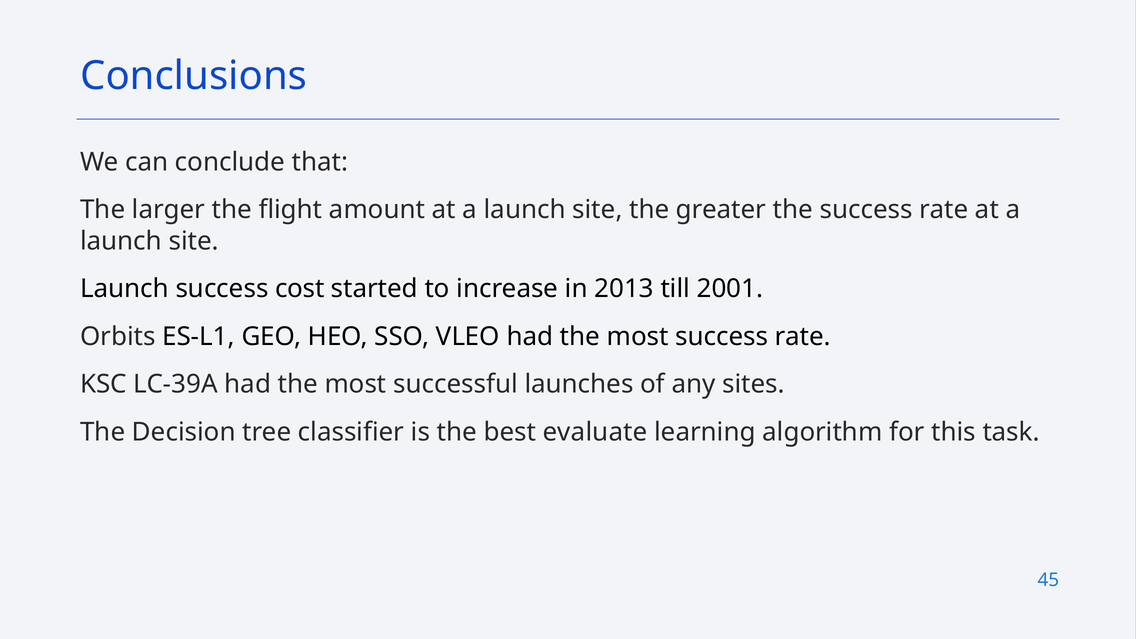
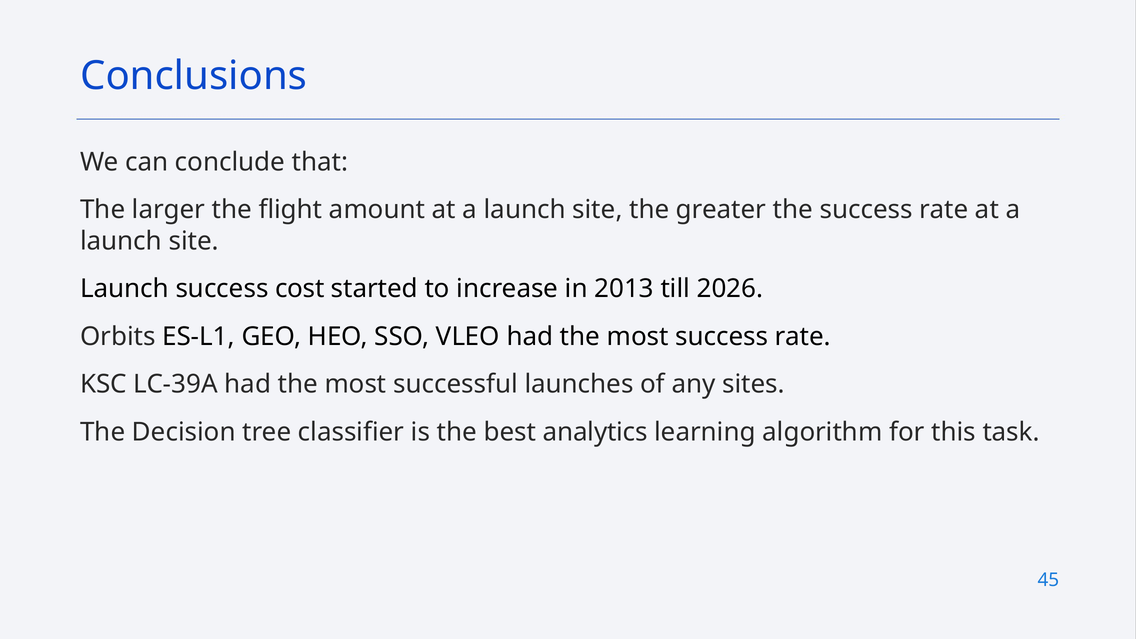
2001: 2001 -> 2026 (730, 289)
evaluate: evaluate -> analytics (595, 432)
